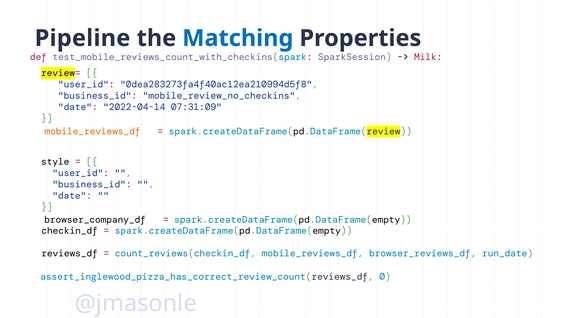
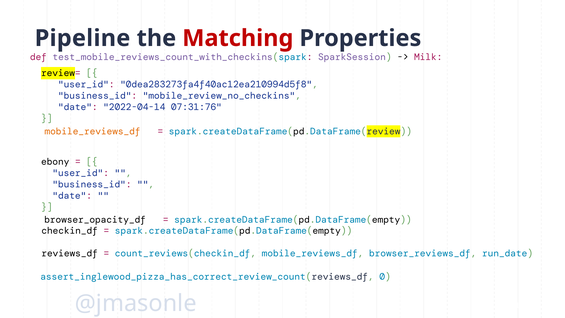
Matching colour: blue -> red (238, 38)
07:31:09: 07:31:09 -> 07:31:76 (196, 107)
style: style -> ebony (55, 162)
browser_company_df: browser_company_df -> browser_opacity_df (95, 220)
